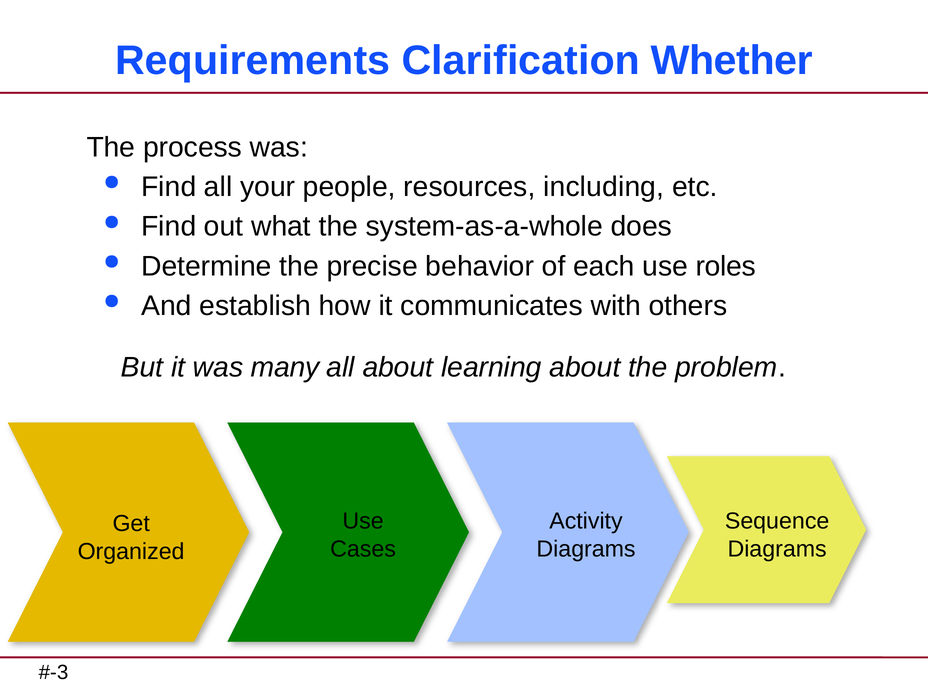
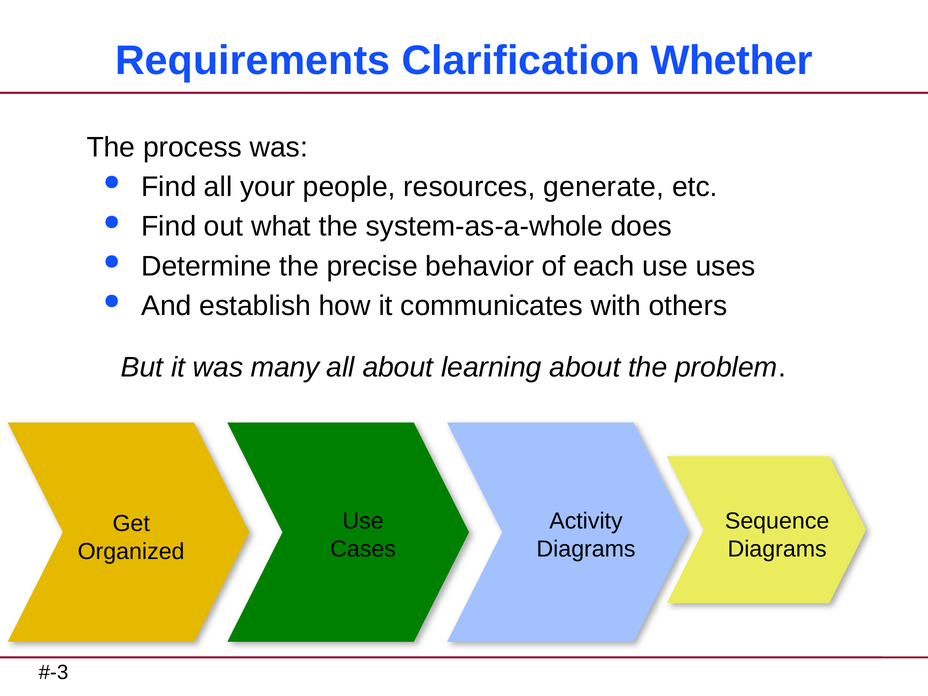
including: including -> generate (604, 187)
roles: roles -> uses (726, 266)
